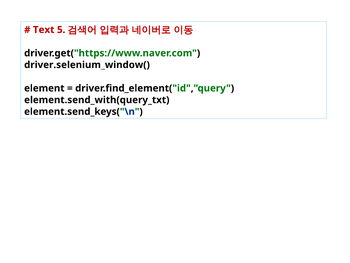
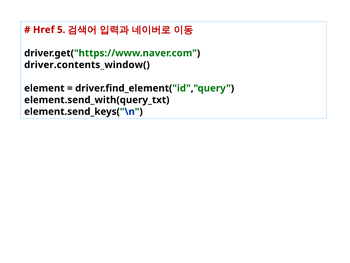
Text: Text -> Href (44, 30)
driver.selenium_window(: driver.selenium_window( -> driver.contents_window( (87, 65)
